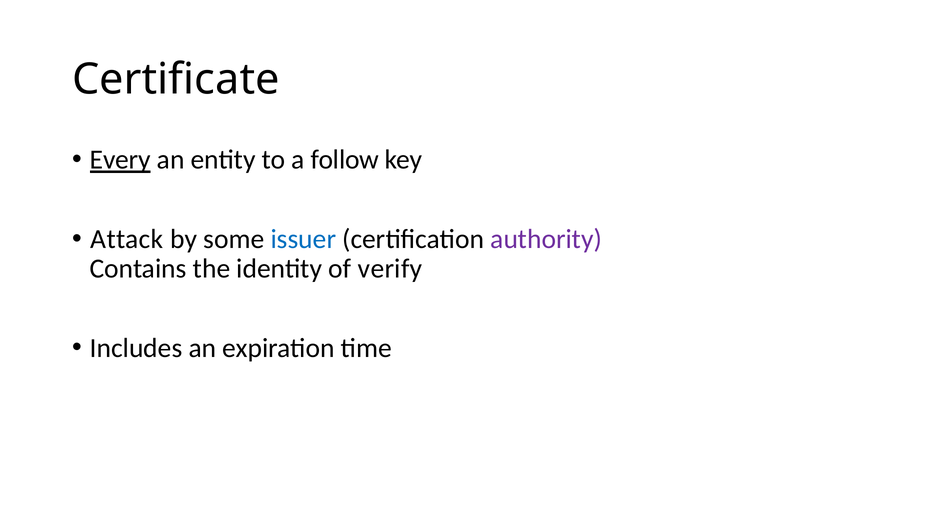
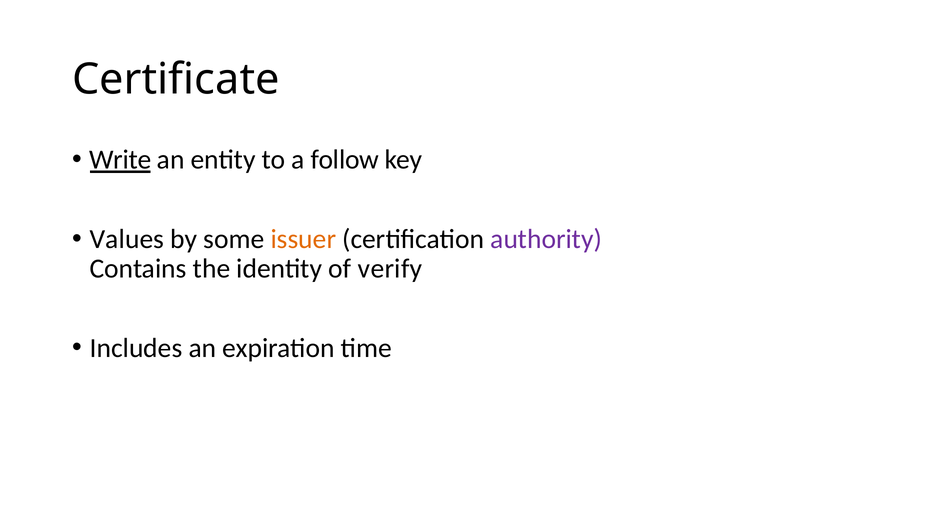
Every: Every -> Write (120, 160)
Attack: Attack -> Values (127, 239)
issuer colour: blue -> orange (303, 239)
